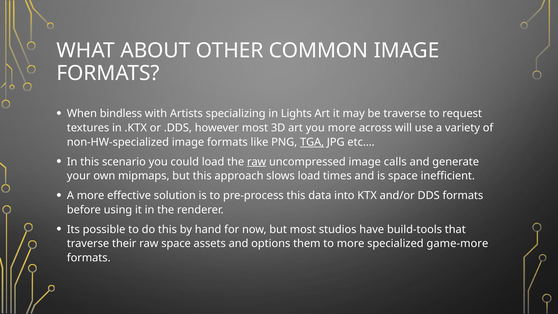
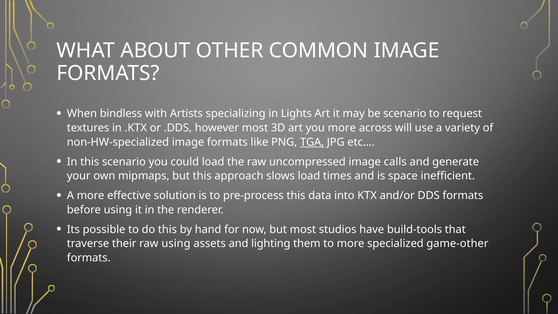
be traverse: traverse -> scenario (405, 114)
raw underline: present -> none (257, 162)
raw space: space -> using (176, 244)
options: options -> lighting (271, 244)
game-more: game-more -> game-other (457, 244)
